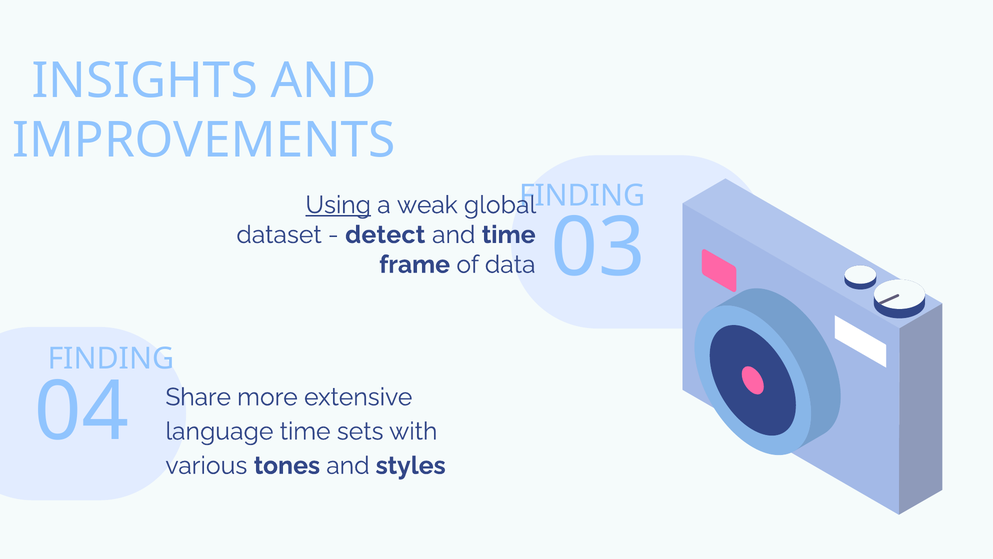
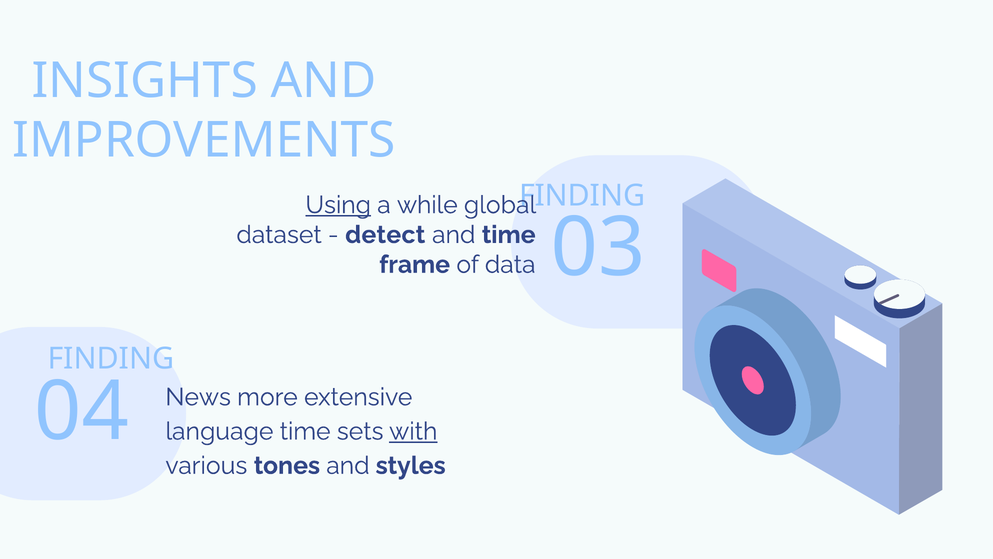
weak: weak -> while (427, 205)
Share: Share -> News (198, 397)
with underline: none -> present (413, 431)
